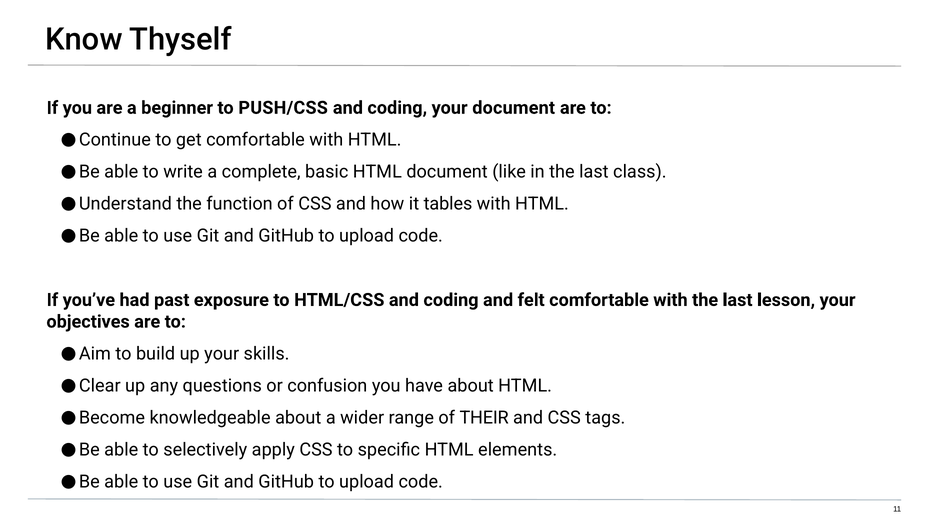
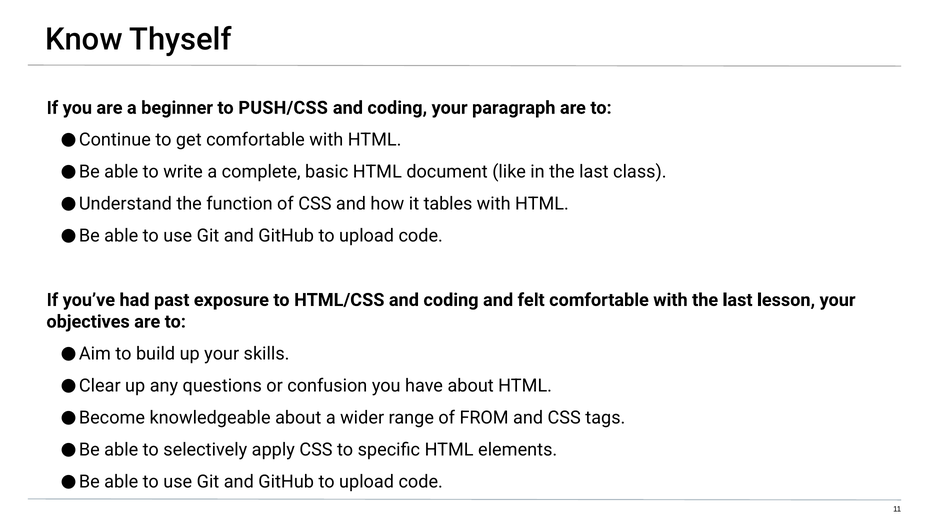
your document: document -> paragraph (514, 108)
THEIR: THEIR -> FROM (484, 417)
